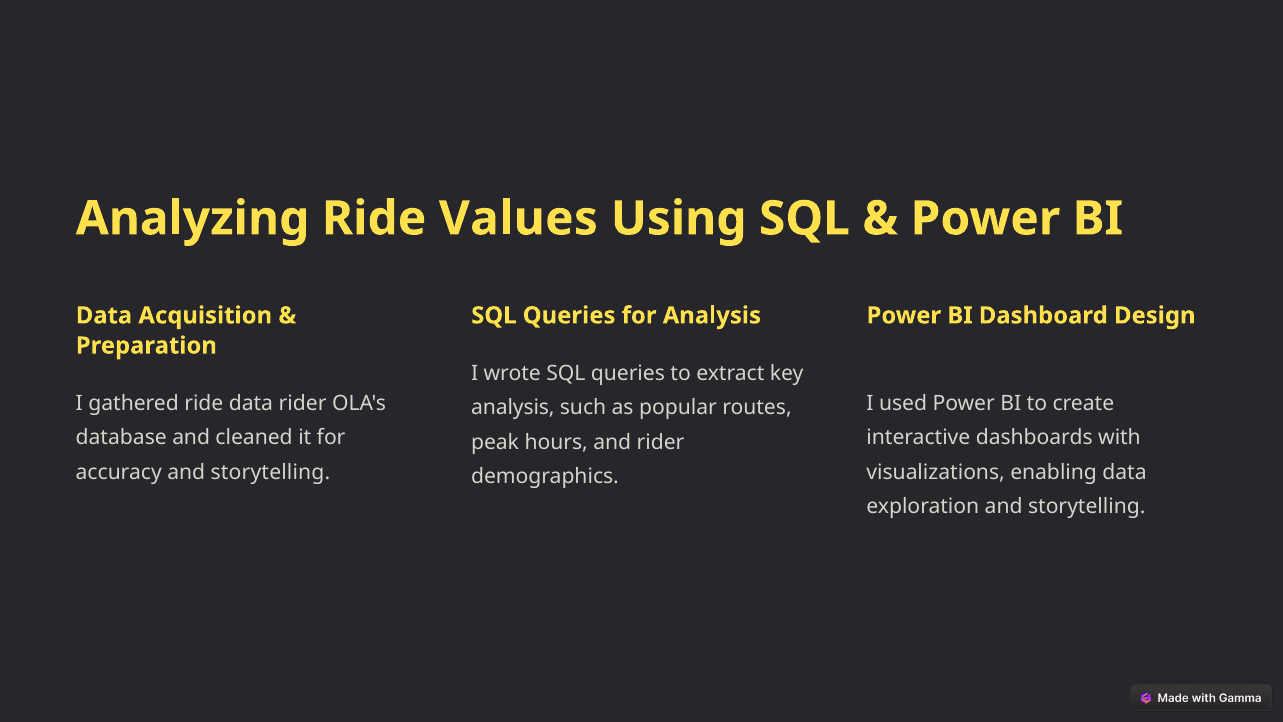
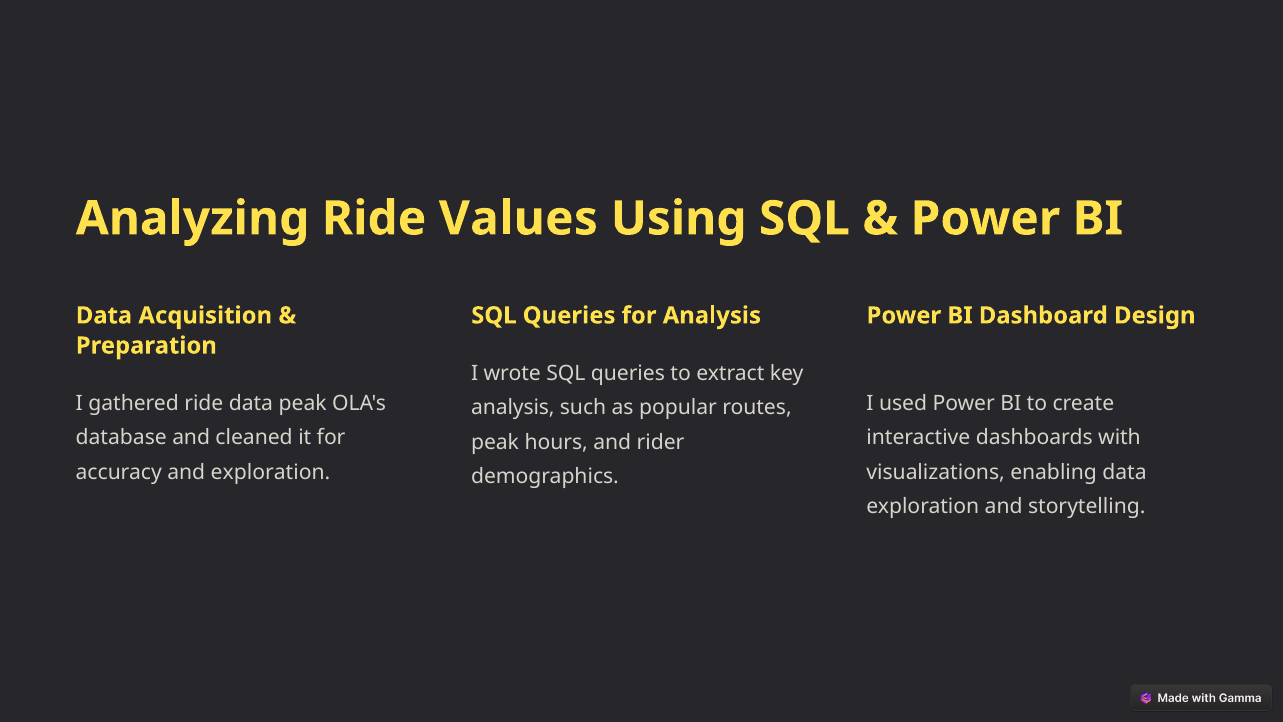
data rider: rider -> peak (303, 403)
accuracy and storytelling: storytelling -> exploration (271, 472)
